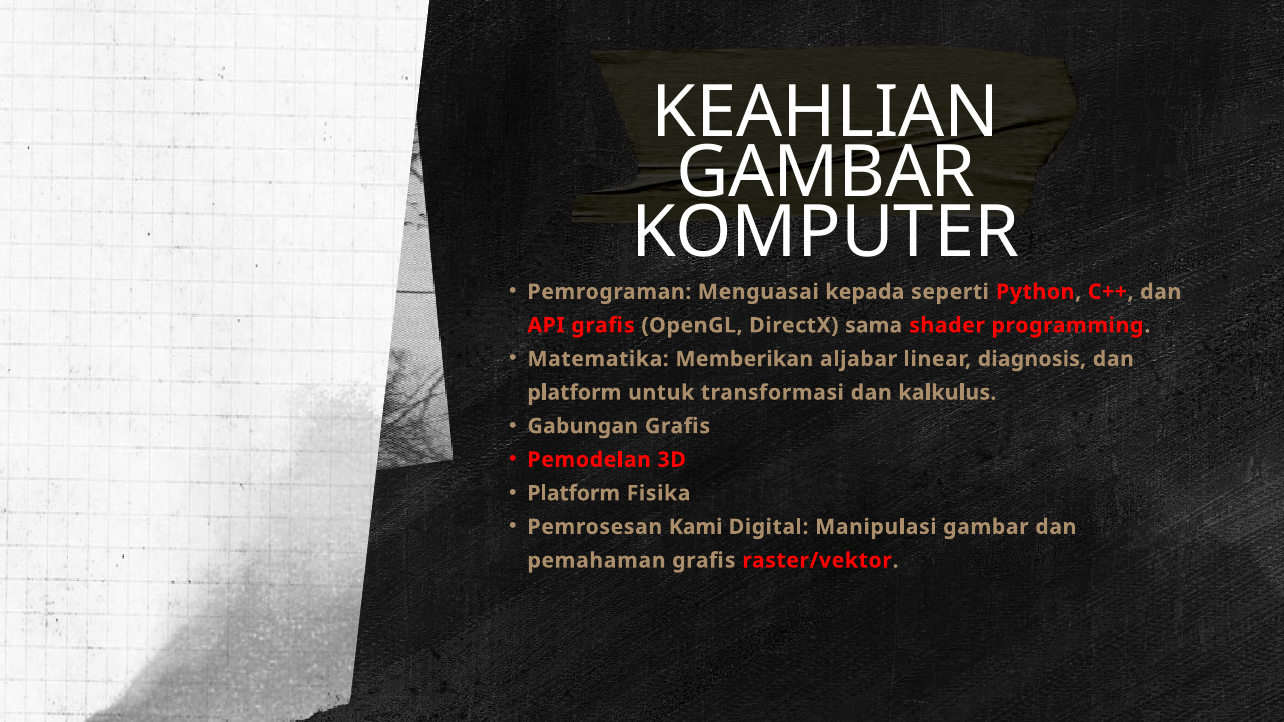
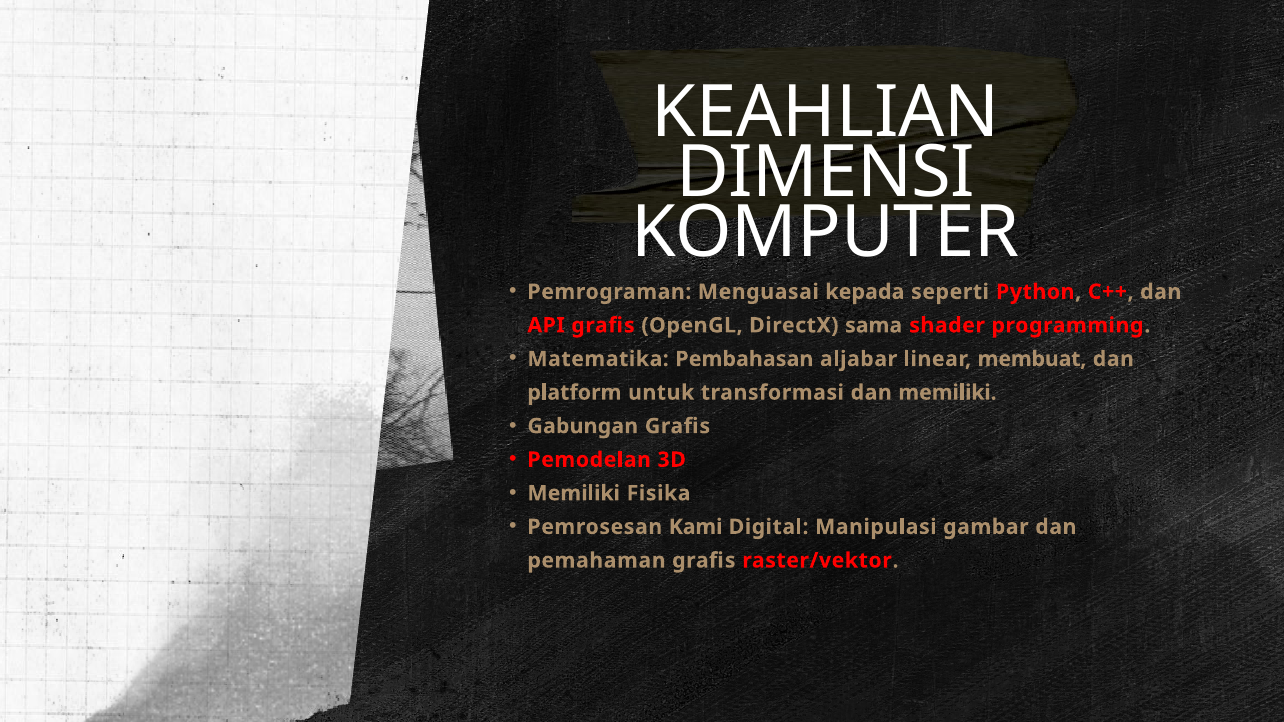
GAMBAR: GAMBAR -> DIMENSI (826, 173)
Memberikan: Memberikan -> Pembahasan (744, 359)
diagnosis: diagnosis -> membuat (1032, 359)
dan kalkulus: kalkulus -> memiliki (947, 393)
Platform: Platform -> Memiliki (574, 493)
